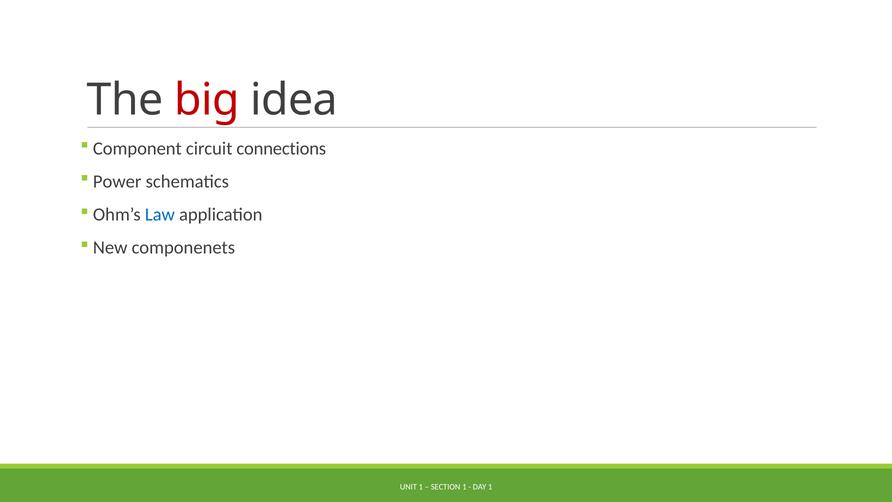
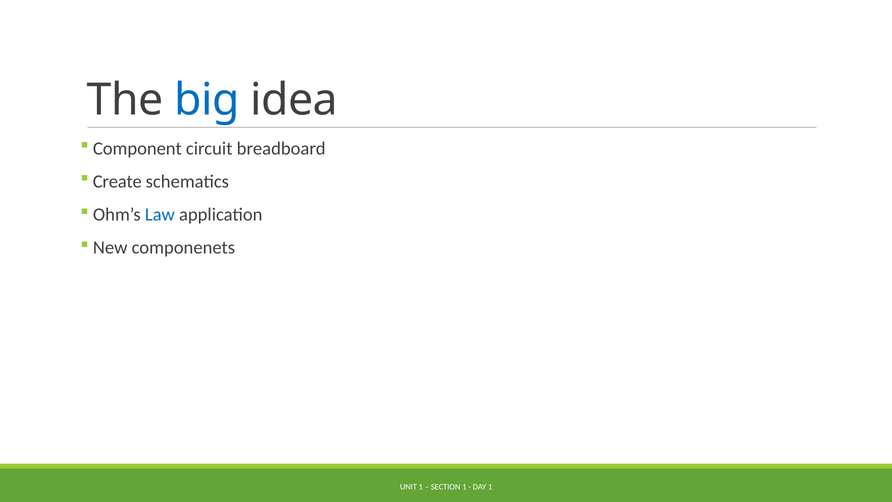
big colour: red -> blue (207, 100)
connections: connections -> breadboard (281, 148)
Power: Power -> Create (117, 181)
